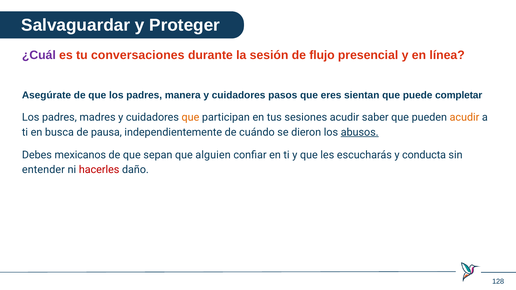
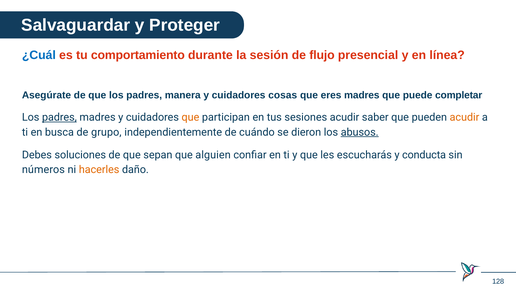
¿Cuál colour: purple -> blue (39, 55)
conversaciones: conversaciones -> comportamiento (138, 55)
pasos: pasos -> cosas (283, 95)
eres sientan: sientan -> madres (362, 95)
padres underline: none -> present (59, 117)
pausa: pausa -> grupo (106, 132)
mexicanos: mexicanos -> soluciones (80, 155)
entender: entender -> números (43, 170)
hacerles colour: red -> orange (99, 170)
